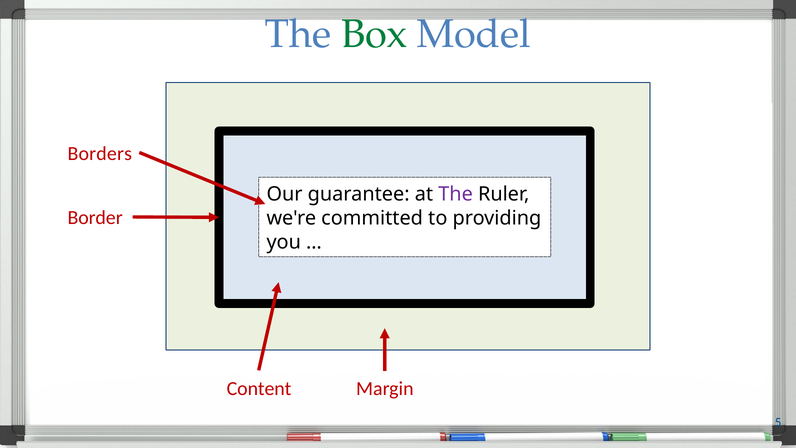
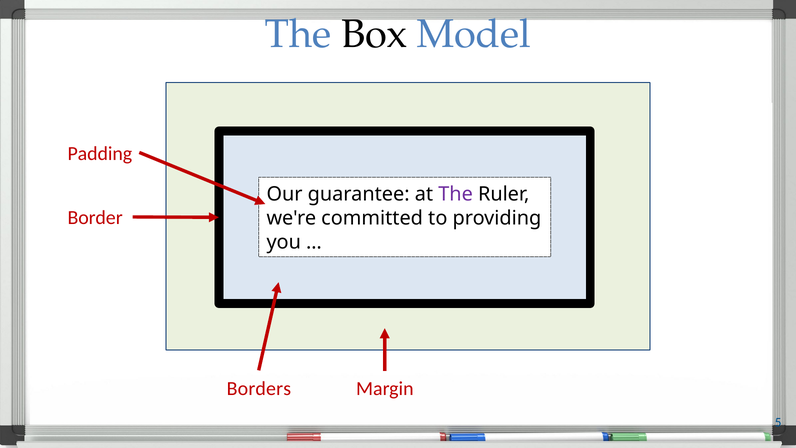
Box colour: green -> black (374, 34)
Borders: Borders -> Padding (100, 154)
Content: Content -> Borders (259, 389)
